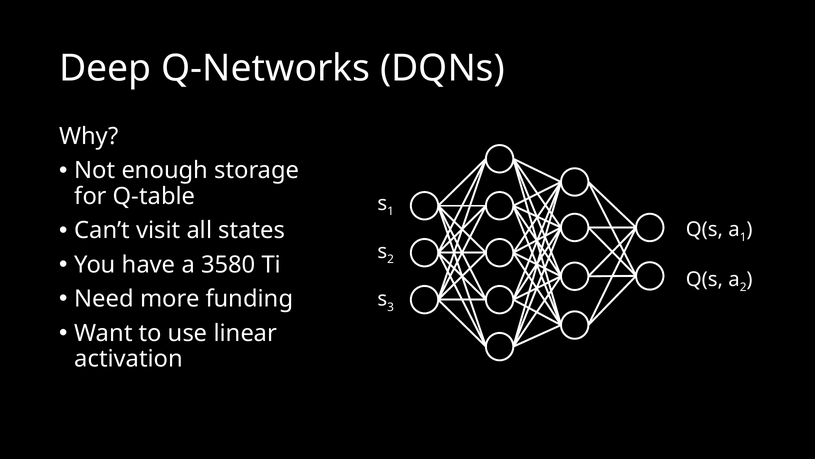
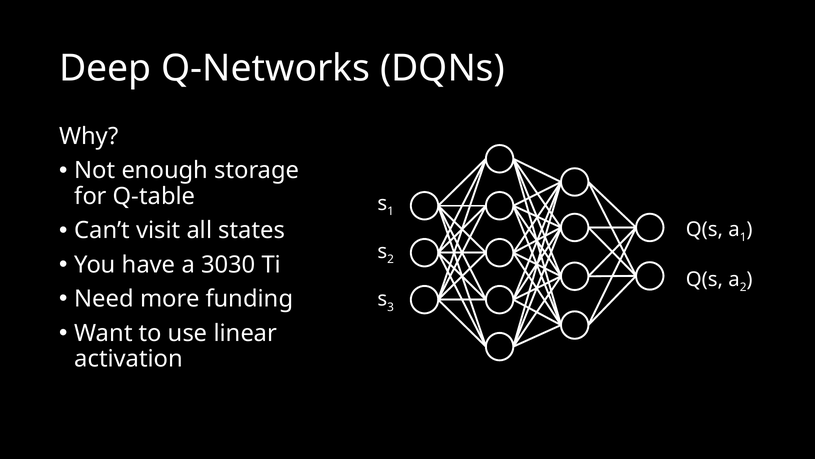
3580: 3580 -> 3030 (228, 264)
